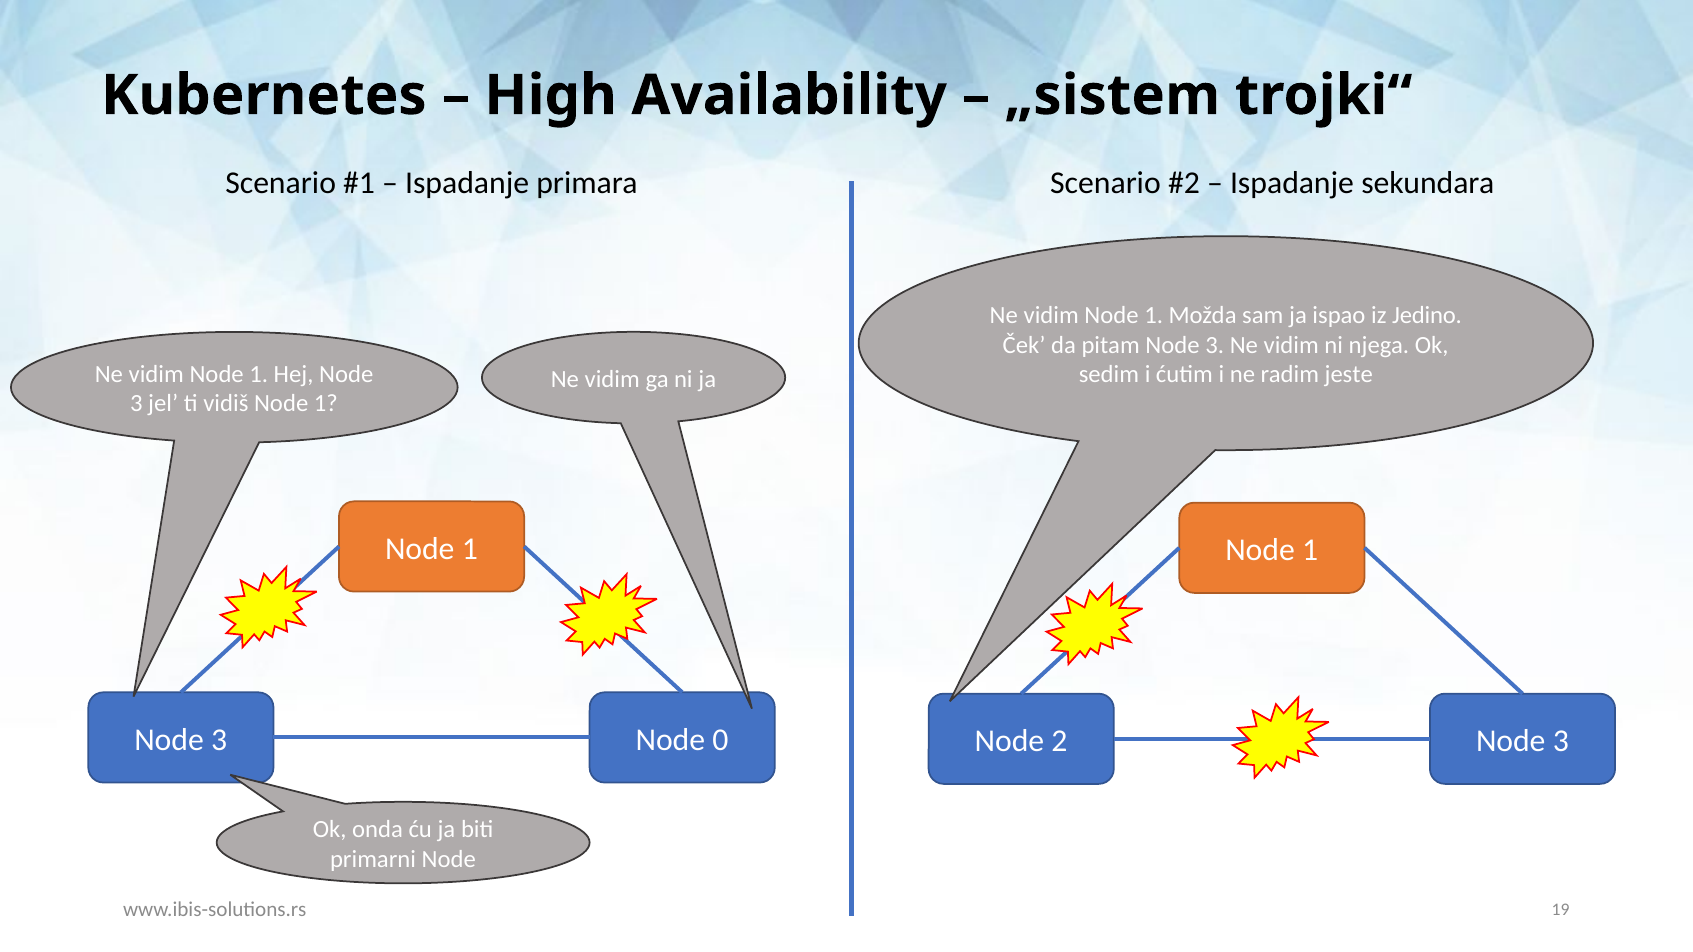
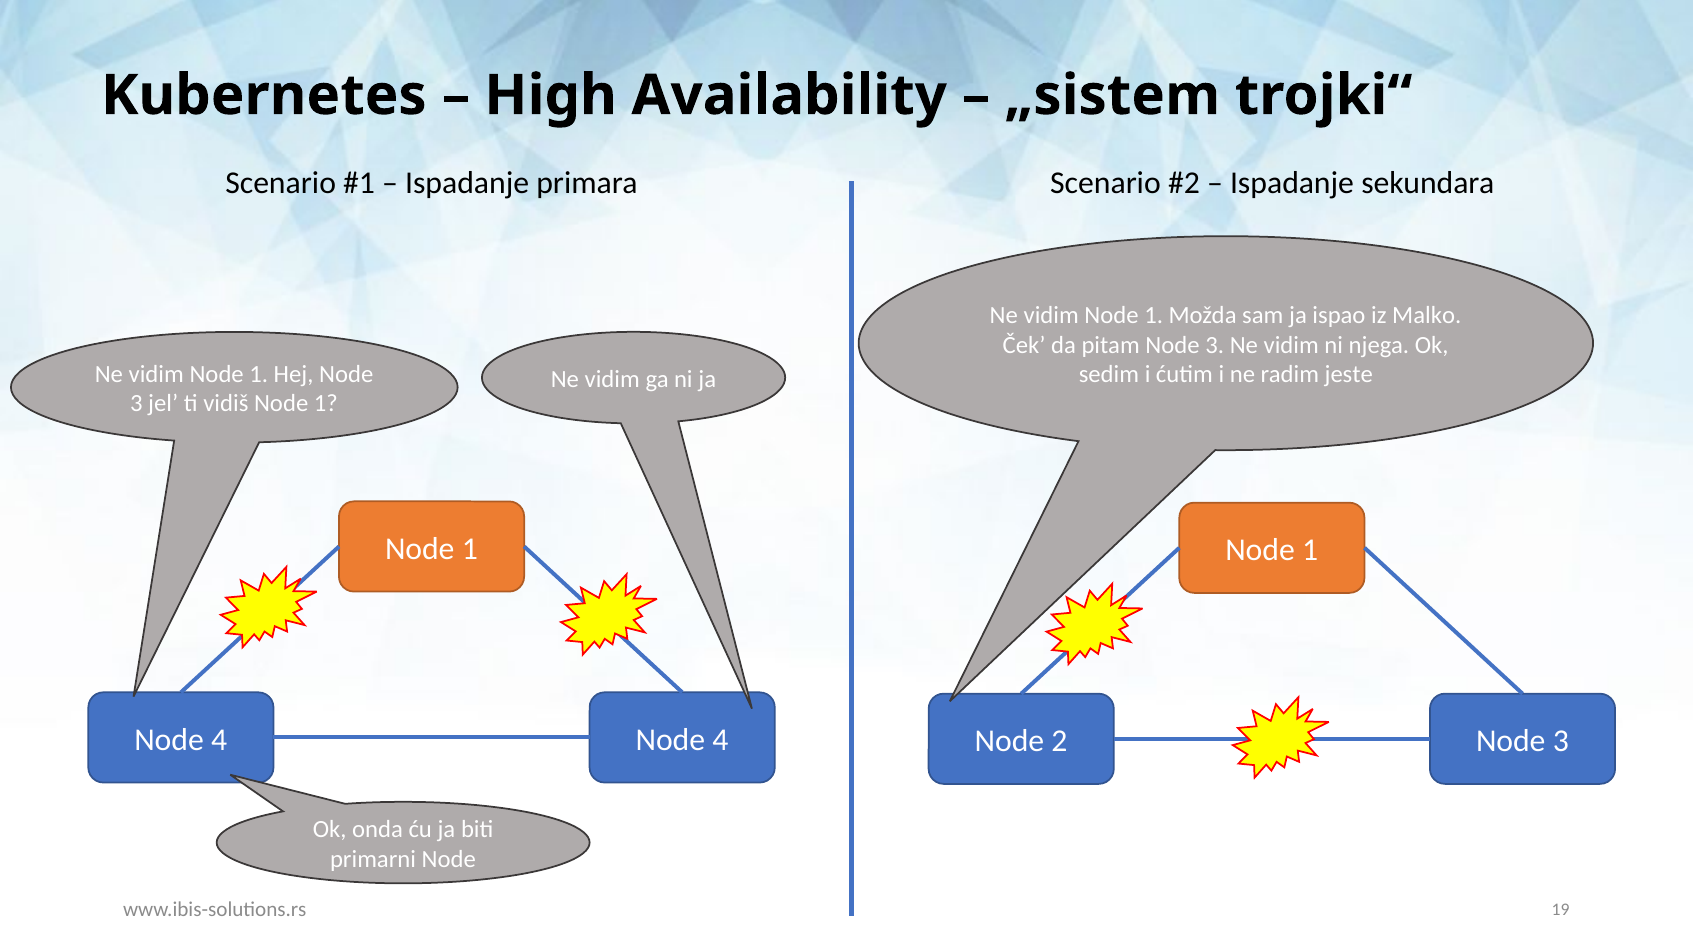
Jedino: Jedino -> Malko (1427, 315)
3: 3 -> 4 (219, 740)
0: 0 -> 4 (720, 740)
